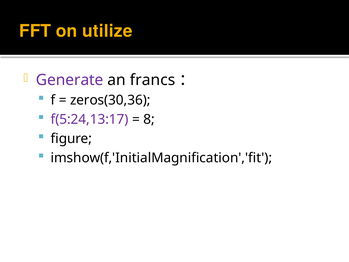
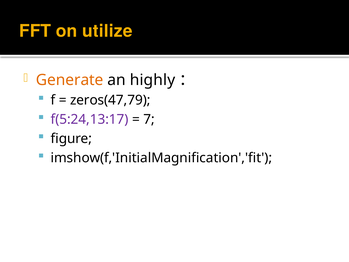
Generate colour: purple -> orange (70, 80)
francs: francs -> highly (153, 80)
zeros(30,36: zeros(30,36 -> zeros(47,79 (110, 100)
8: 8 -> 7 (149, 119)
